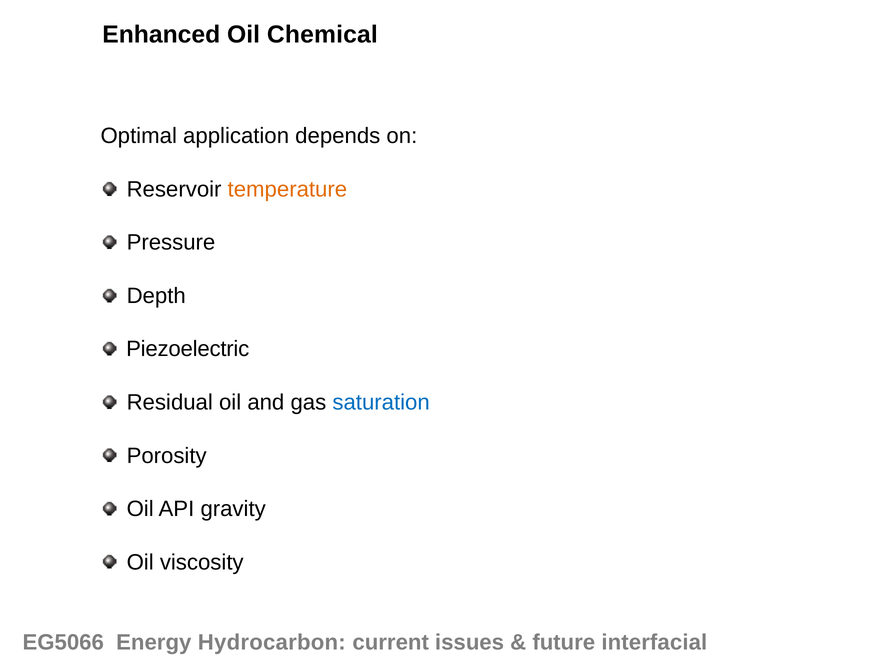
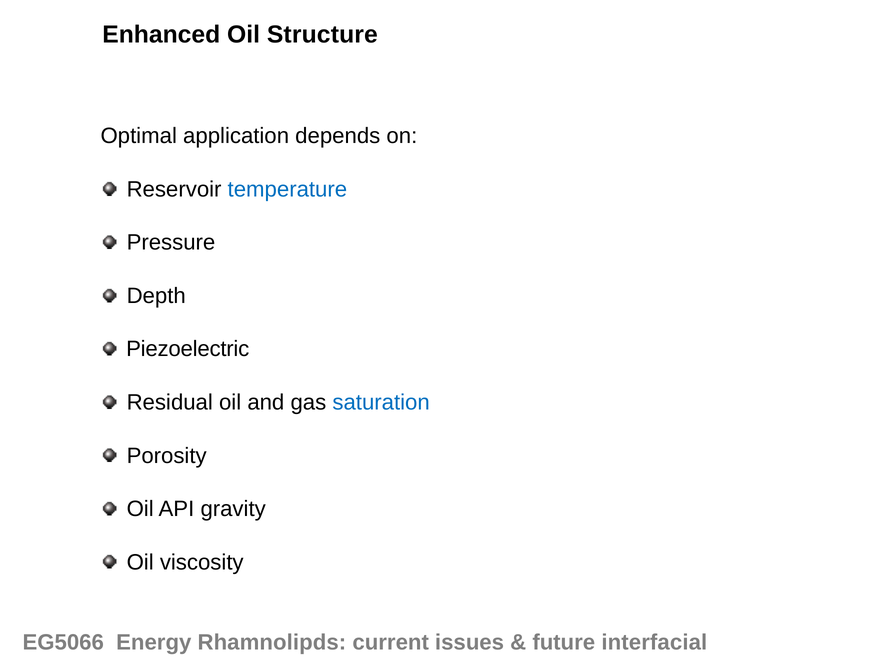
Chemical: Chemical -> Structure (322, 35)
temperature colour: orange -> blue (287, 189)
Hydrocarbon: Hydrocarbon -> Rhamnolipds (272, 642)
